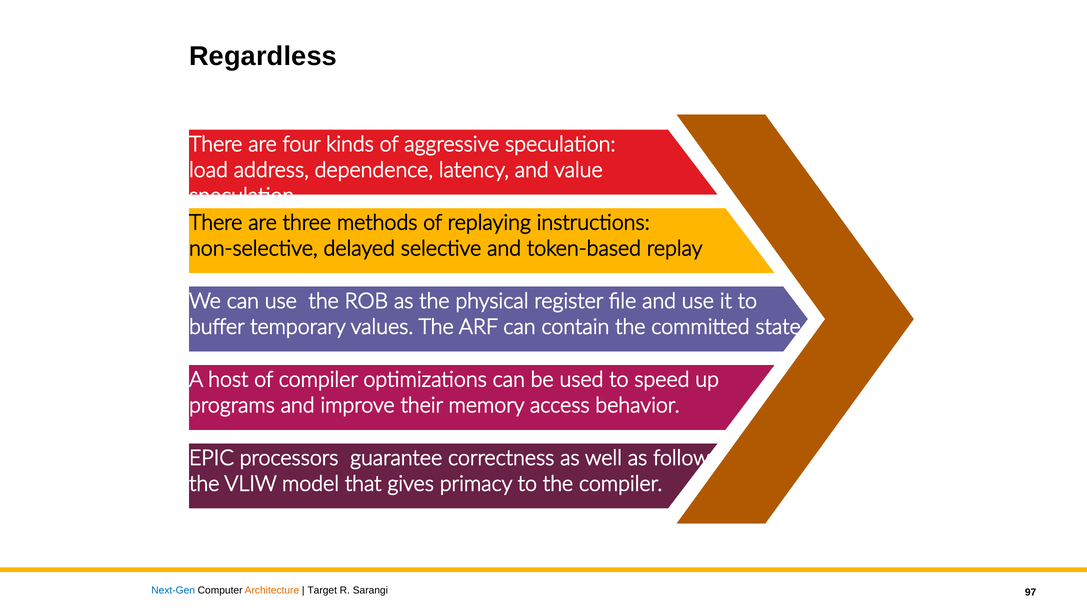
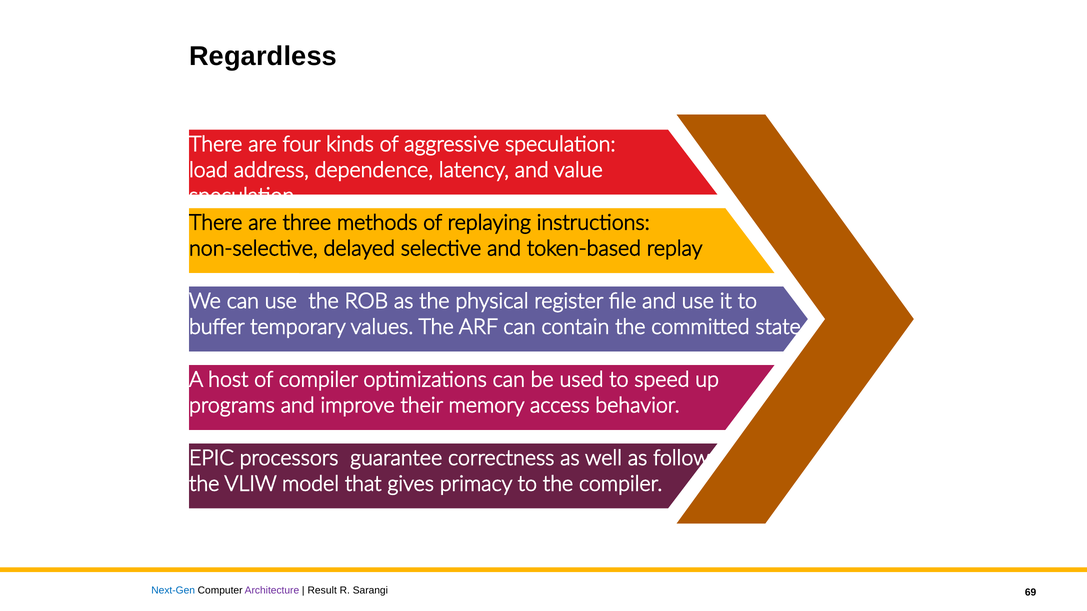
Architecture colour: orange -> purple (272, 591)
Target: Target -> Result (322, 591)
97: 97 -> 69 (1031, 593)
